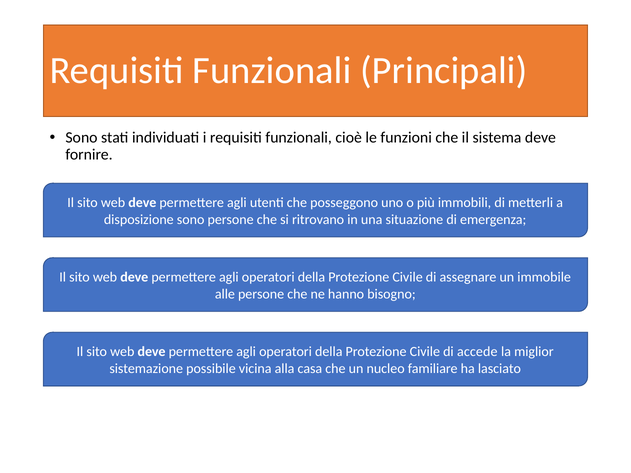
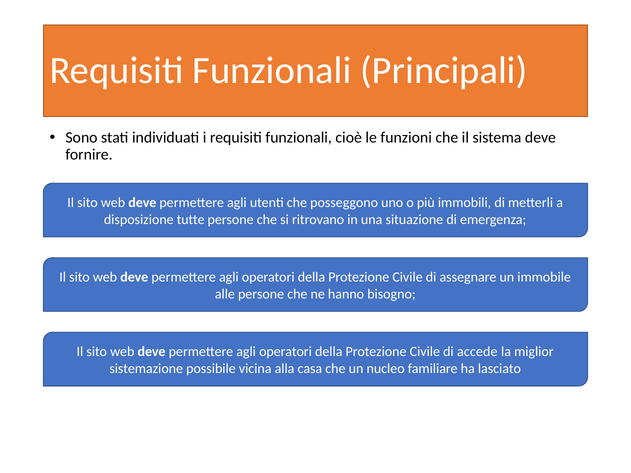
disposizione sono: sono -> tutte (191, 220)
